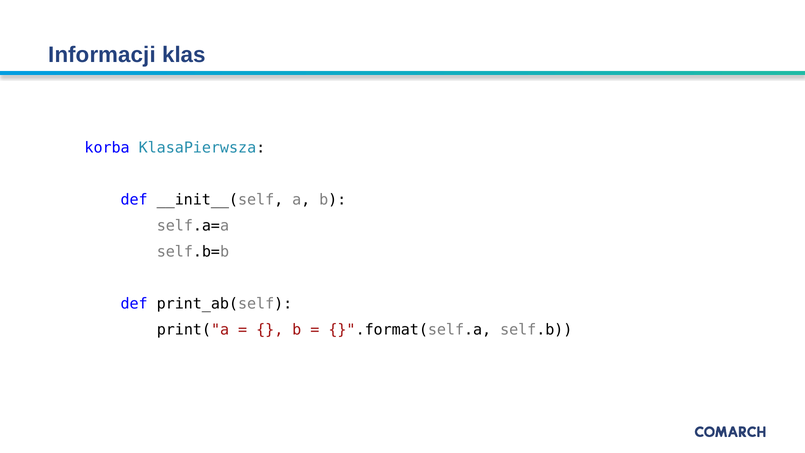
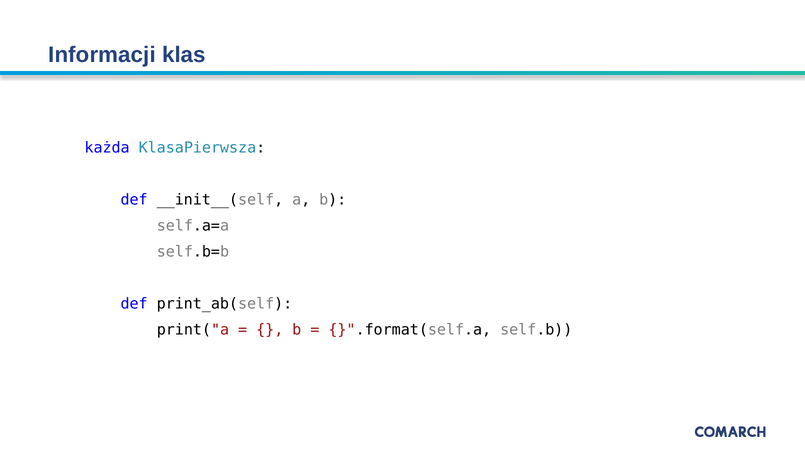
korba: korba -> każda (107, 148)
